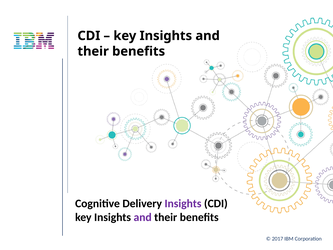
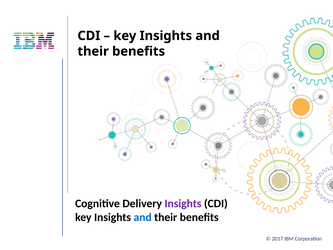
and colour: purple -> blue (143, 217)
